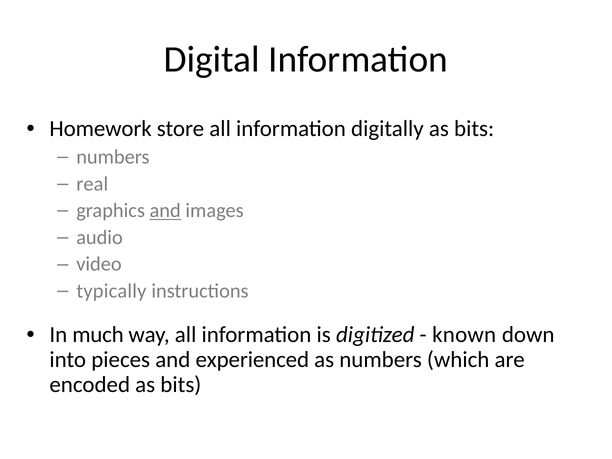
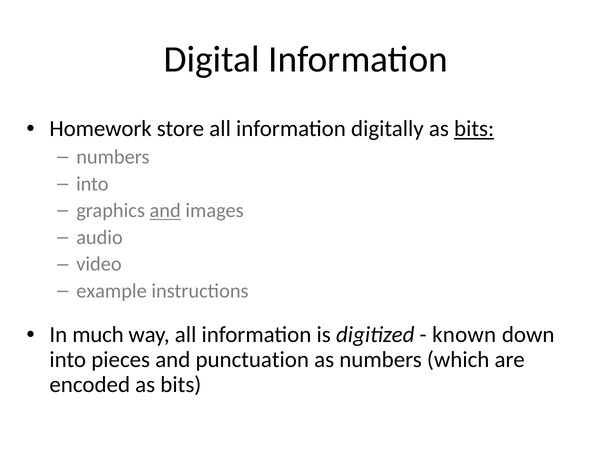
bits underline: none -> present (474, 129)
real: real -> into (92, 184)
typically: typically -> example (112, 291)
experienced: experienced -> punctuation (252, 360)
